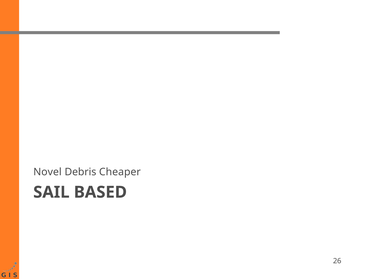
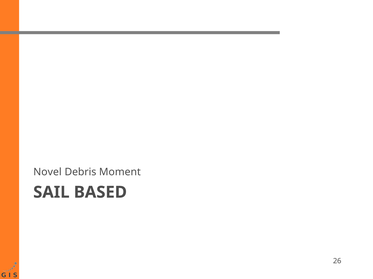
Cheaper: Cheaper -> Moment (120, 172)
